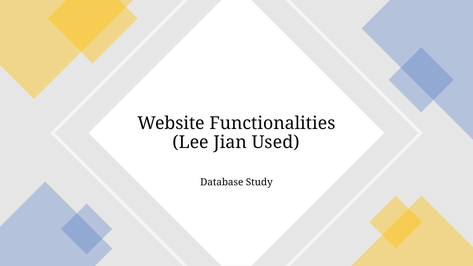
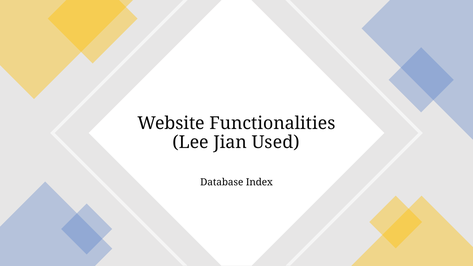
Study: Study -> Index (259, 182)
